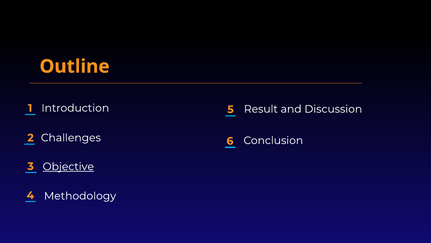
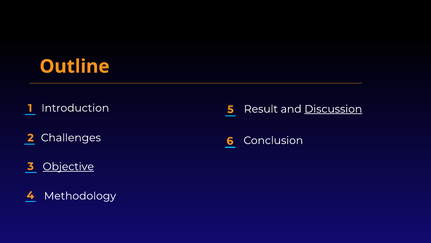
Discussion underline: none -> present (333, 109)
